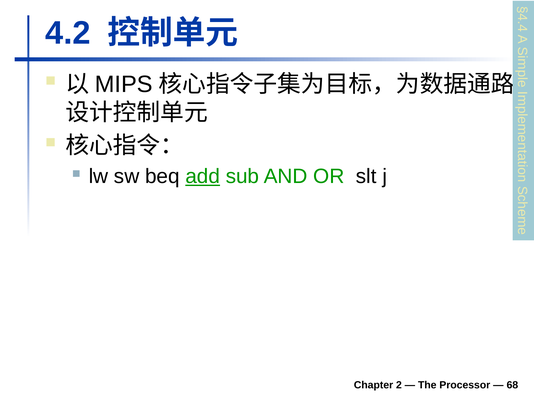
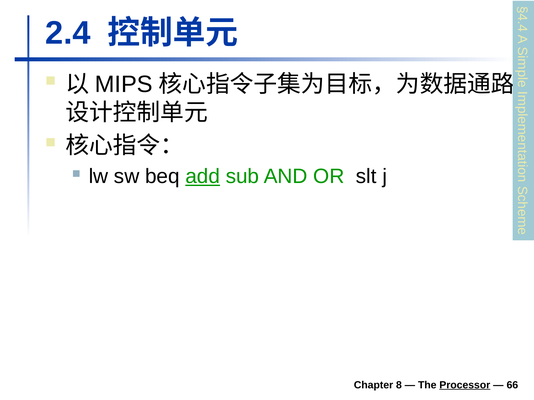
4.2: 4.2 -> 2.4 (68, 33)
2: 2 -> 8 (399, 385)
Processor underline: none -> present (465, 385)
68: 68 -> 66 (512, 385)
